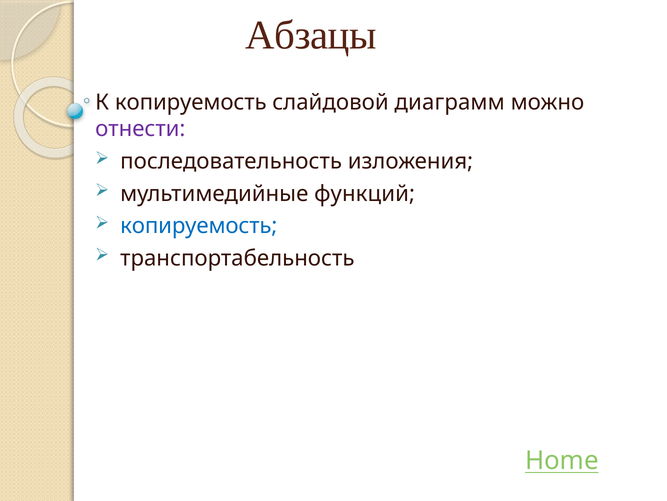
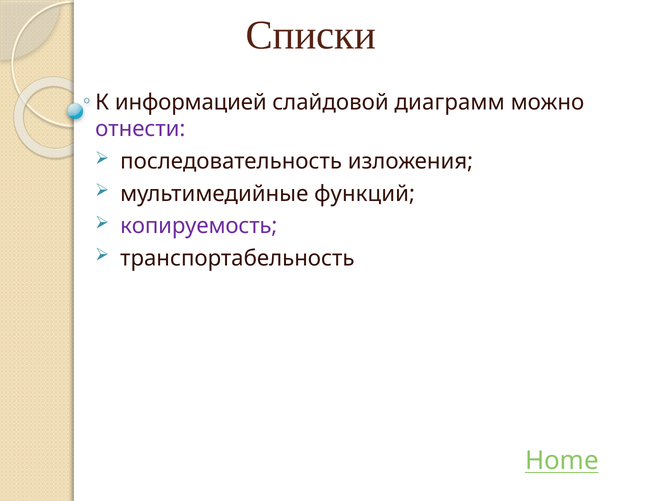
Абзацы: Абзацы -> Списки (311, 35)
К копируемость: копируемость -> информацией (191, 102)
копируемость colour: blue -> purple (199, 226)
